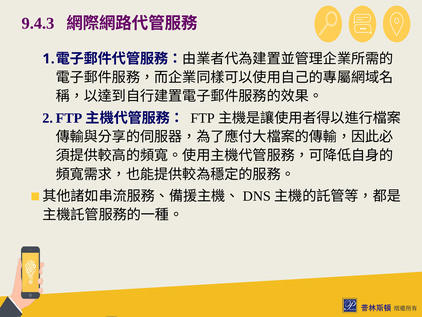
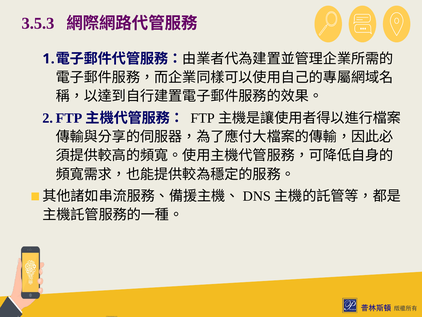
9.4.3: 9.4.3 -> 3.5.3 (38, 23)
